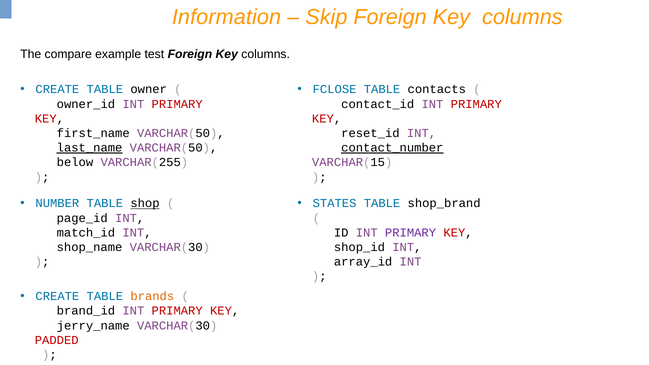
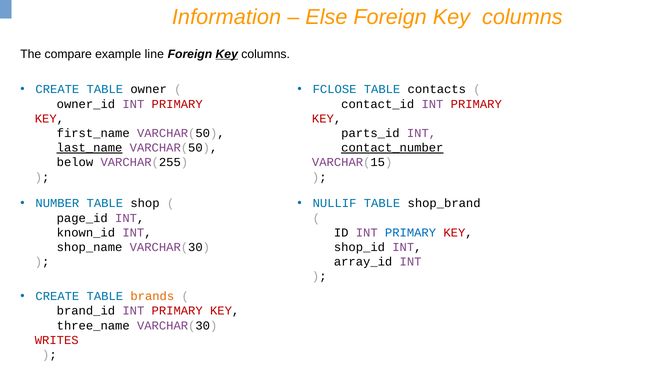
Skip: Skip -> Else (326, 17)
test: test -> line (154, 54)
Key underline: none -> present (227, 54)
reset_id: reset_id -> parts_id (370, 133)
shop underline: present -> none (145, 204)
STATES: STATES -> NULLIF (335, 204)
match_id: match_id -> known_id (86, 233)
PRIMARY colour: purple -> blue (411, 233)
jerry_name: jerry_name -> three_name (93, 326)
PADDED: PADDED -> WRITES (57, 340)
